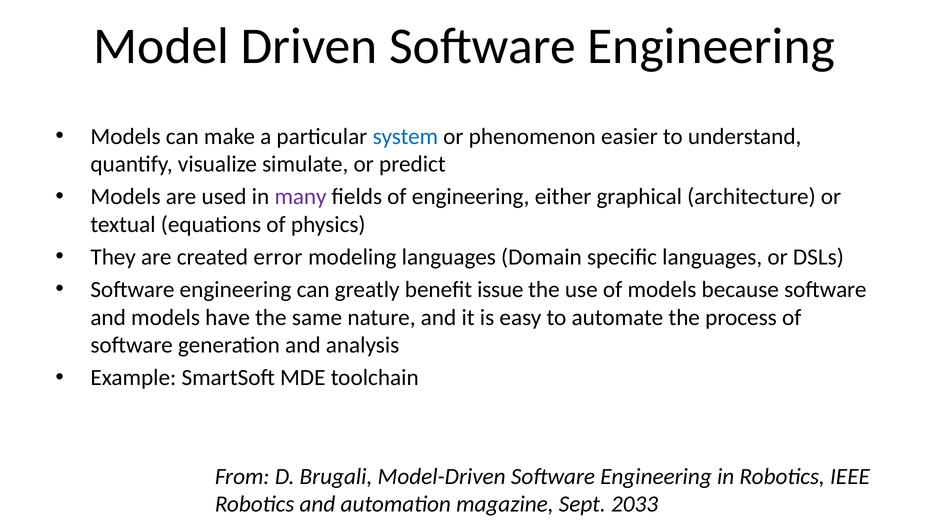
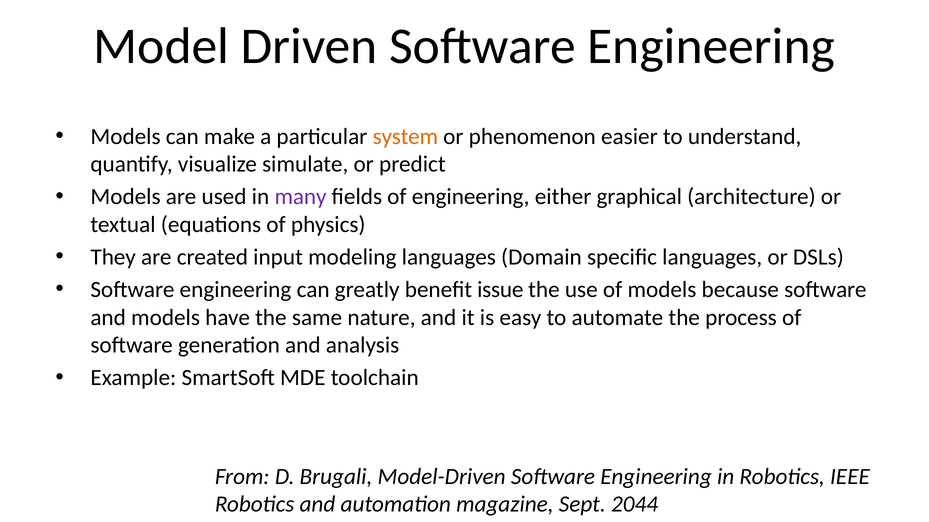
system colour: blue -> orange (405, 137)
error: error -> input (278, 257)
2033: 2033 -> 2044 (635, 505)
